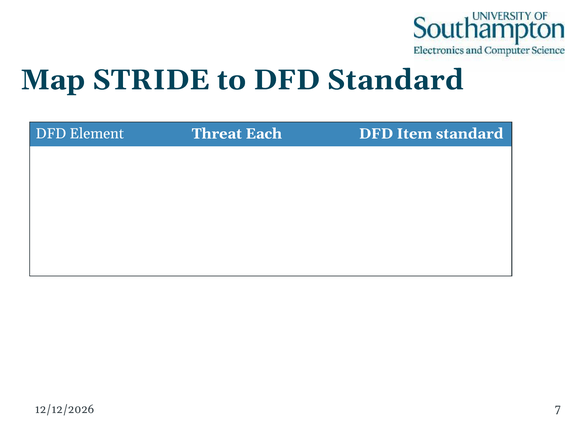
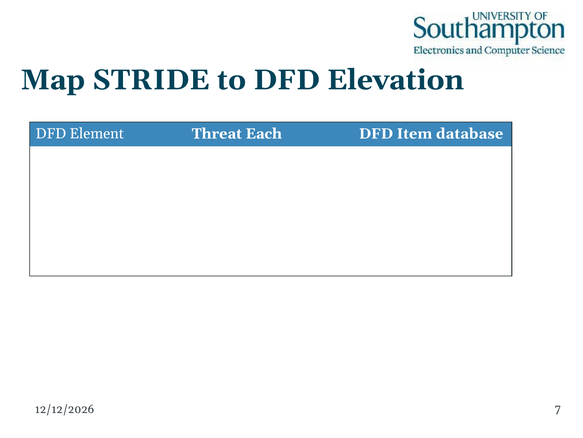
DFD Standard: Standard -> Elevation (395, 80)
Item standard: standard -> database (470, 133)
